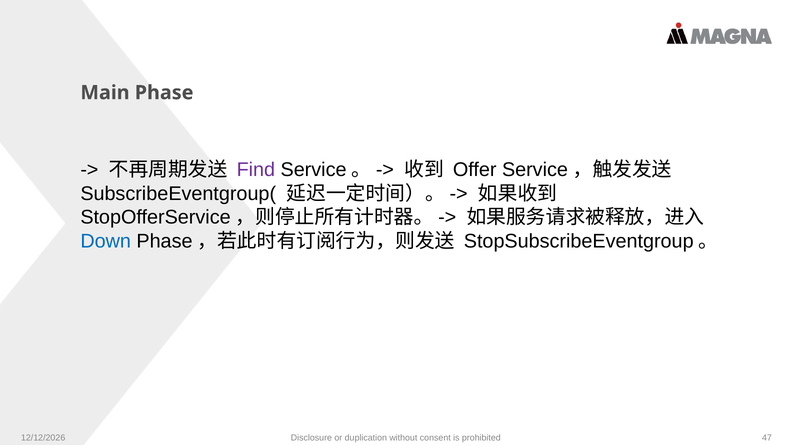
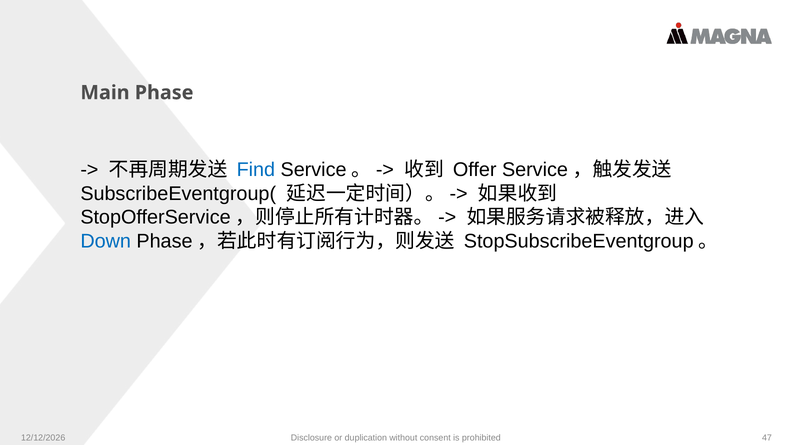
Find colour: purple -> blue (256, 170)
